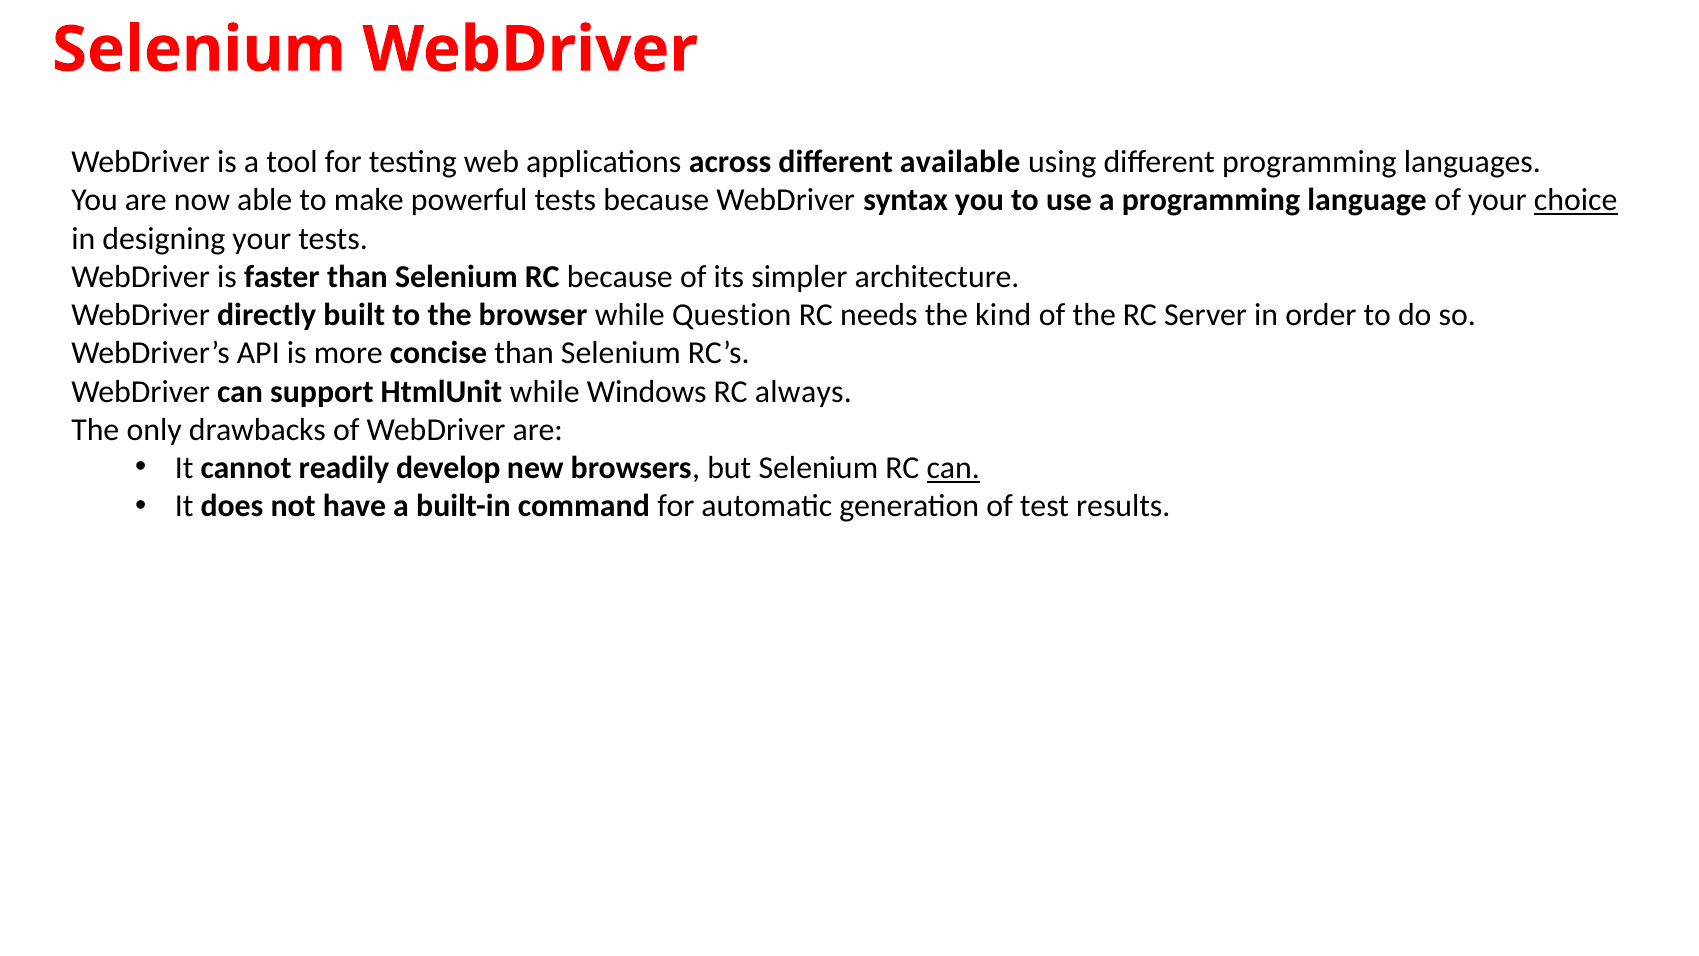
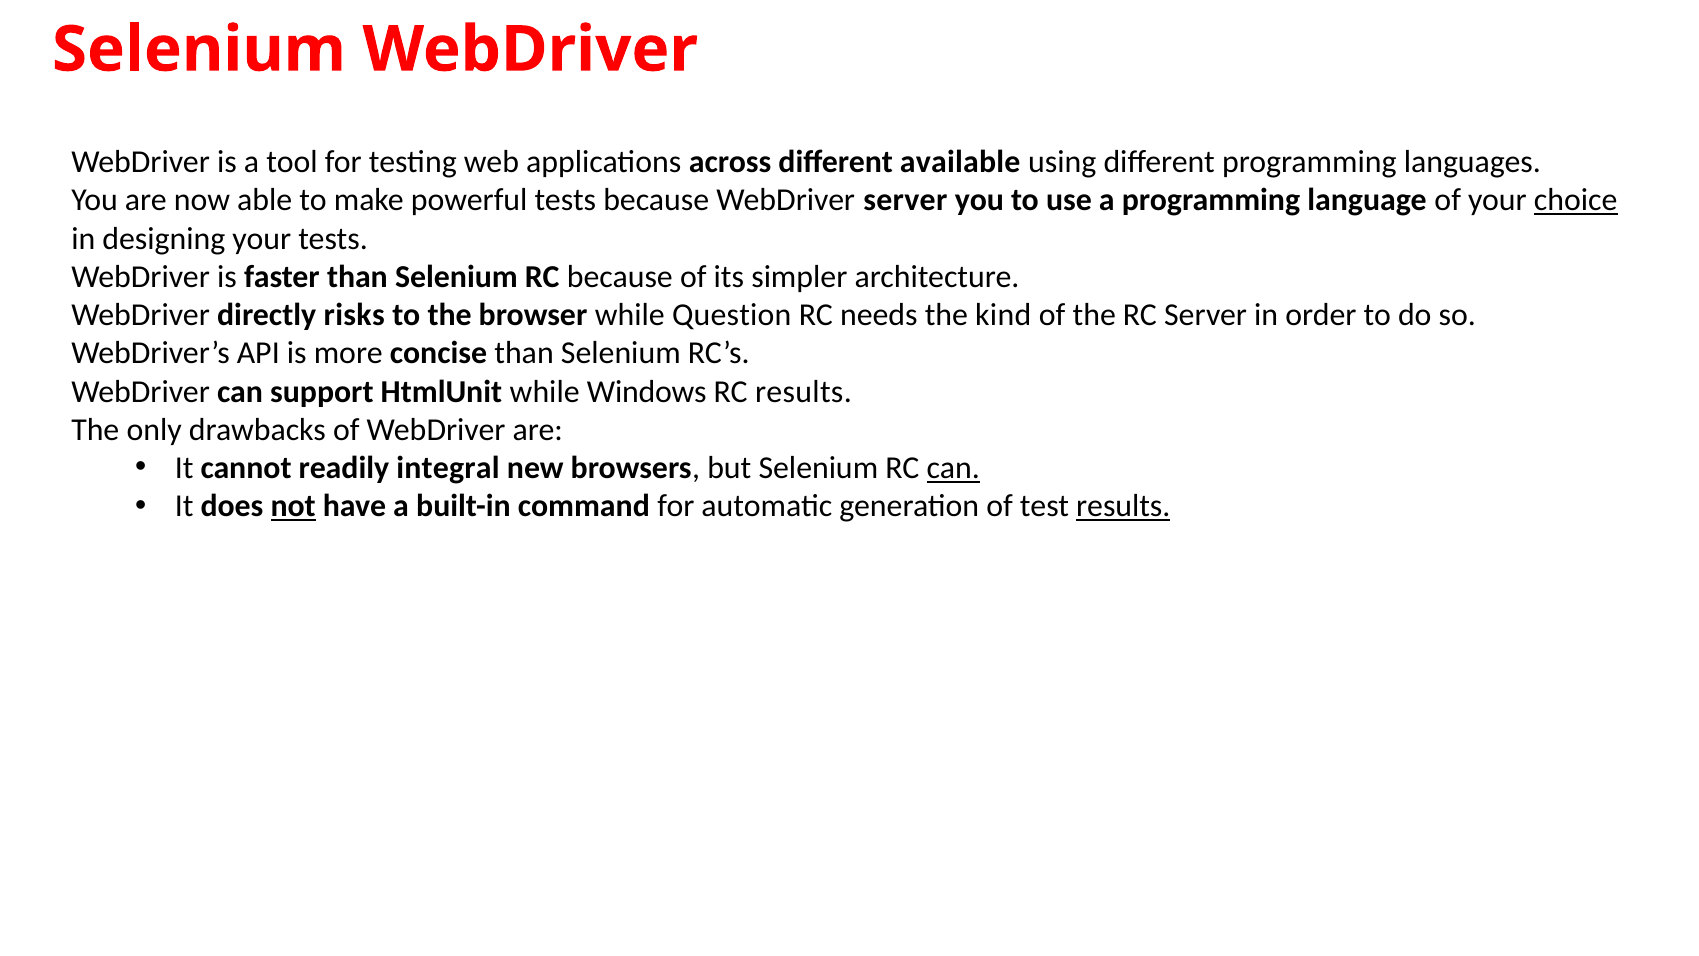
WebDriver syntax: syntax -> server (905, 200)
built: built -> risks (354, 315)
RC always: always -> results (803, 391)
develop: develop -> integral (448, 468)
not underline: none -> present (293, 506)
results underline: none -> present (1123, 506)
